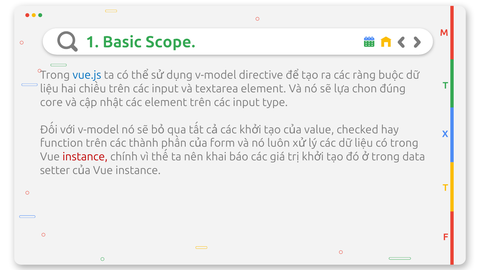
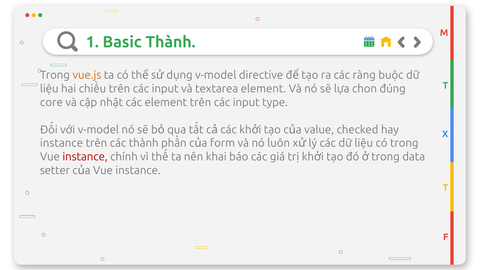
Basic Scope: Scope -> Thành (170, 42)
vue.js colour: blue -> orange (87, 75)
function: function -> instance (62, 143)
